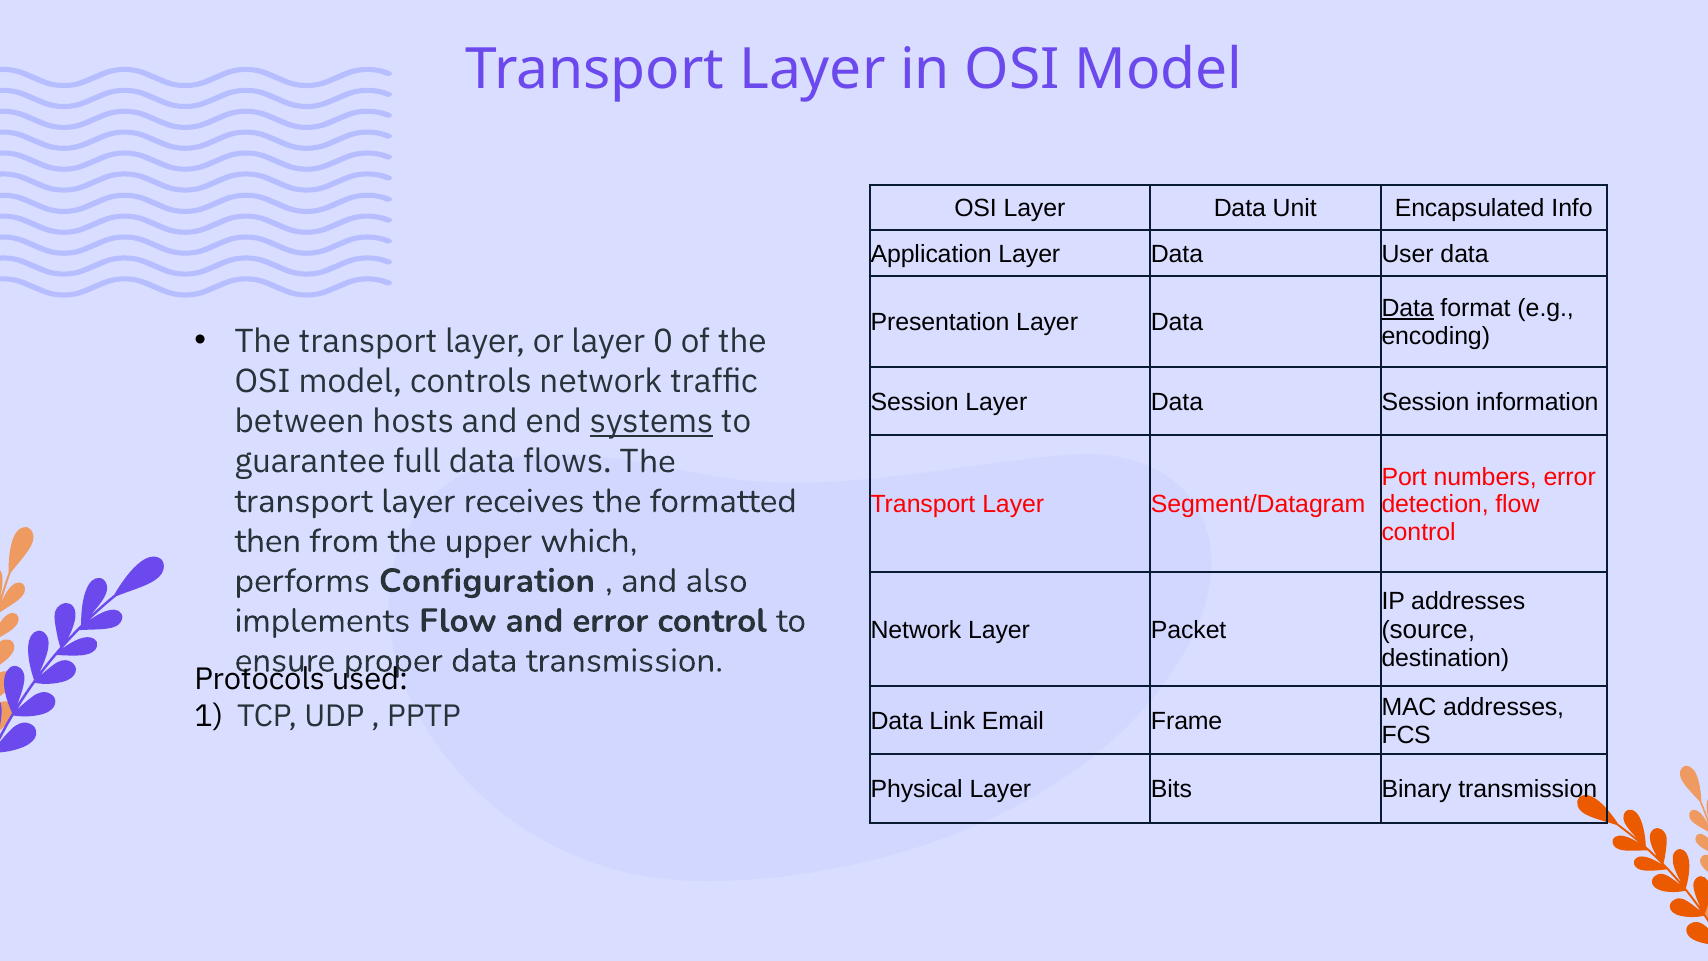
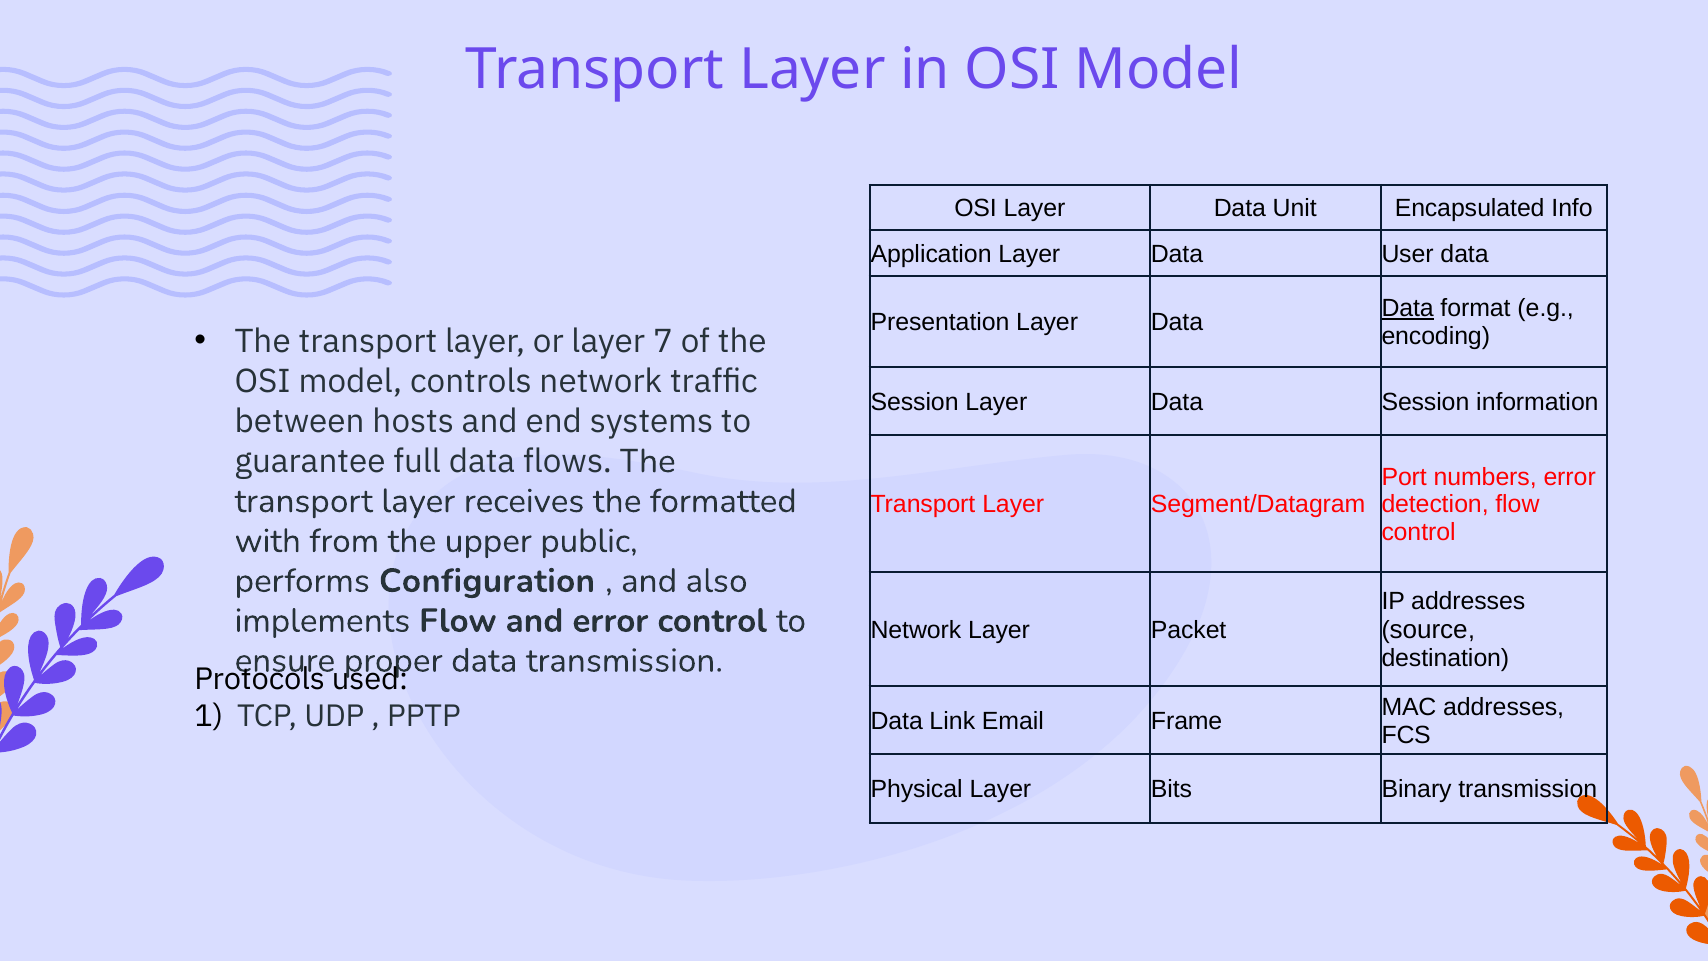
0: 0 -> 7 (663, 341)
systems underline: present -> none (652, 421)
then: then -> with (268, 541)
which: which -> public (589, 541)
